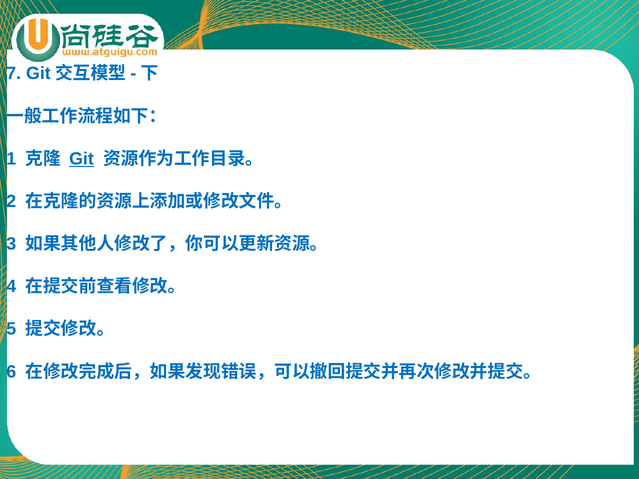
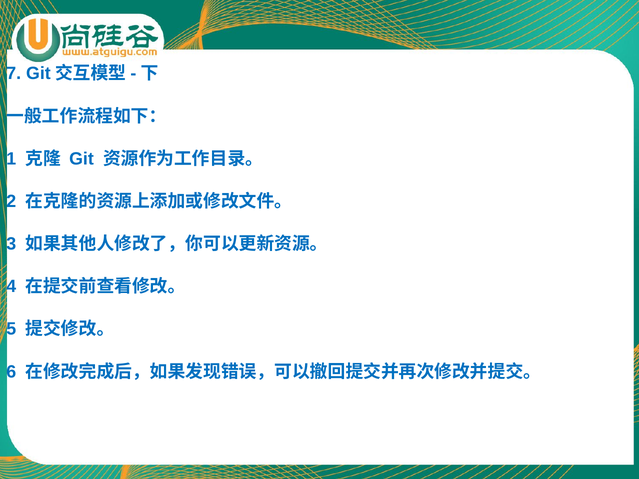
Git underline: present -> none (82, 159)
